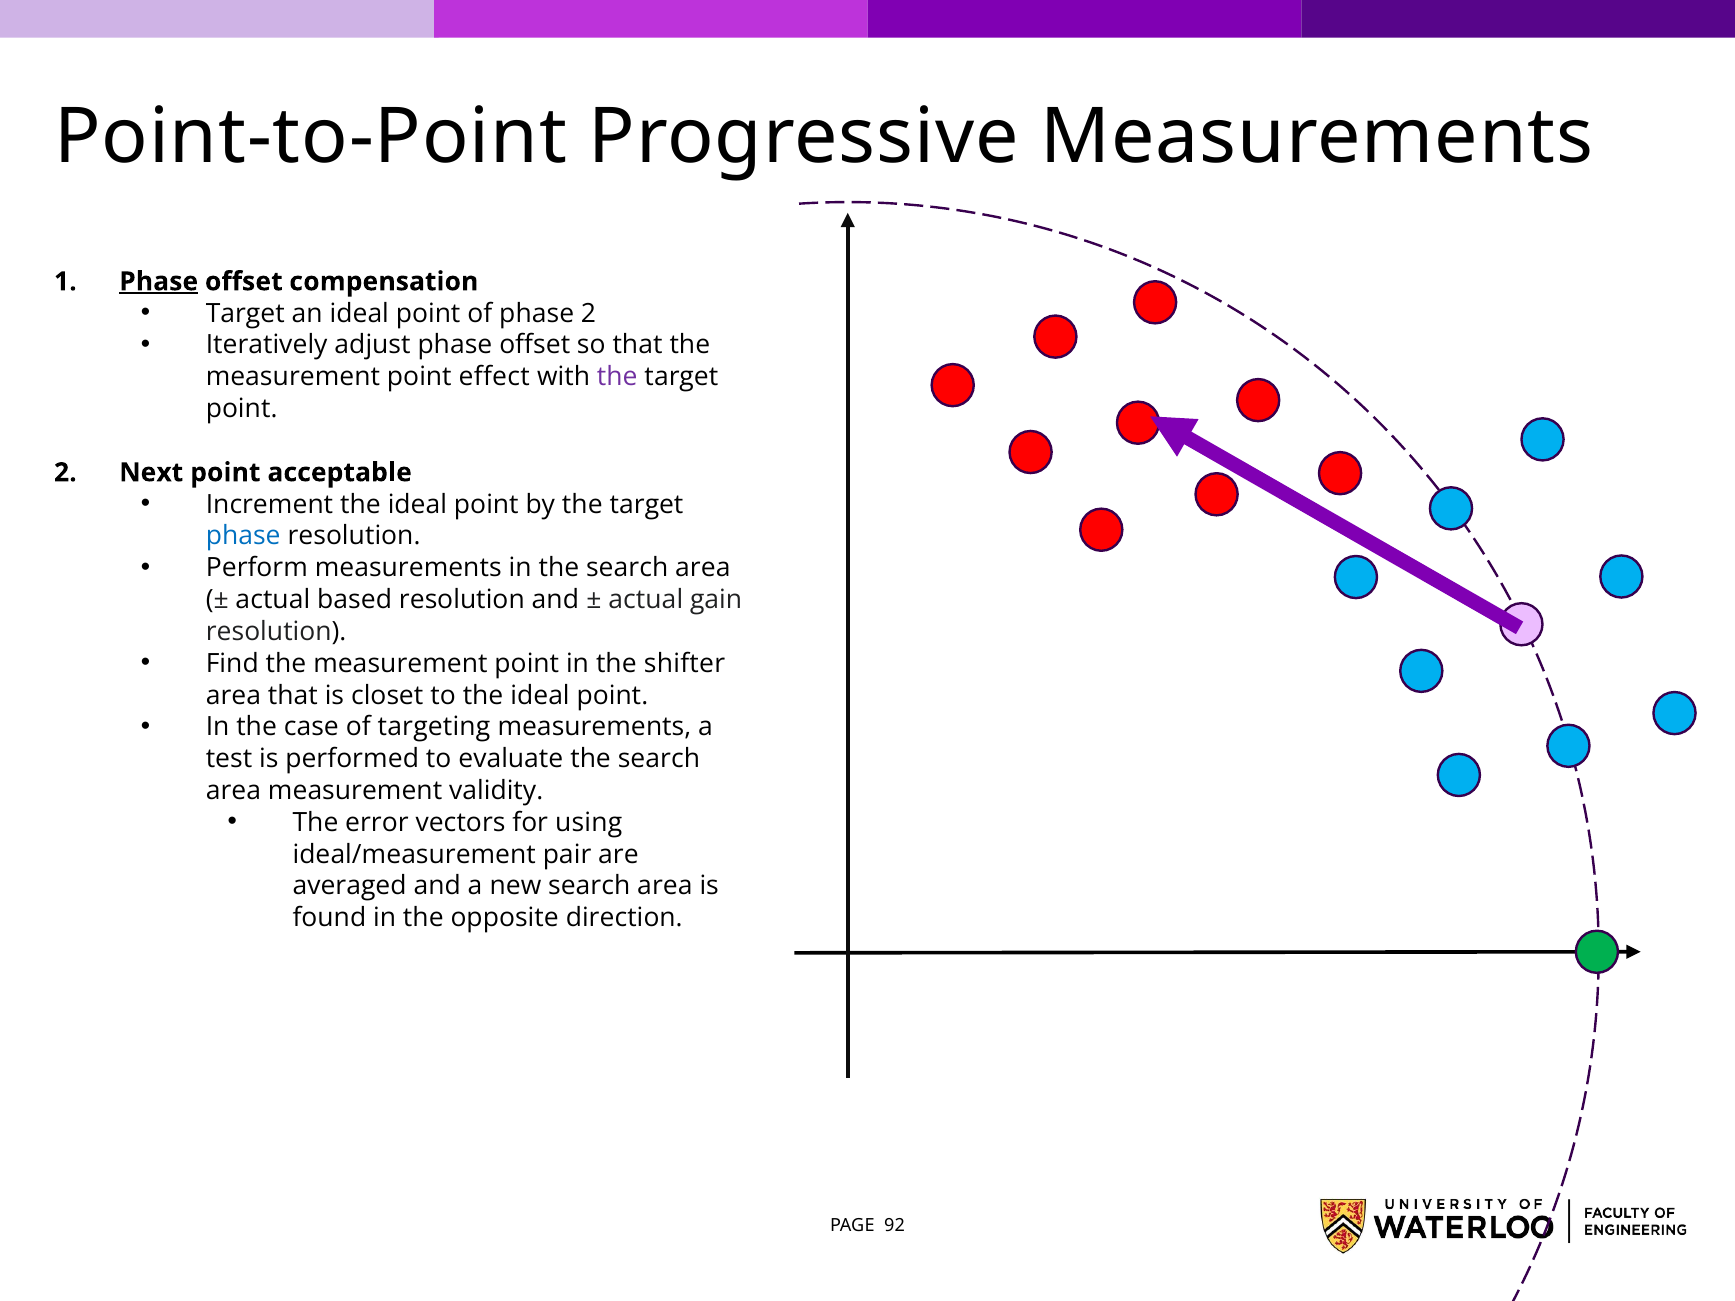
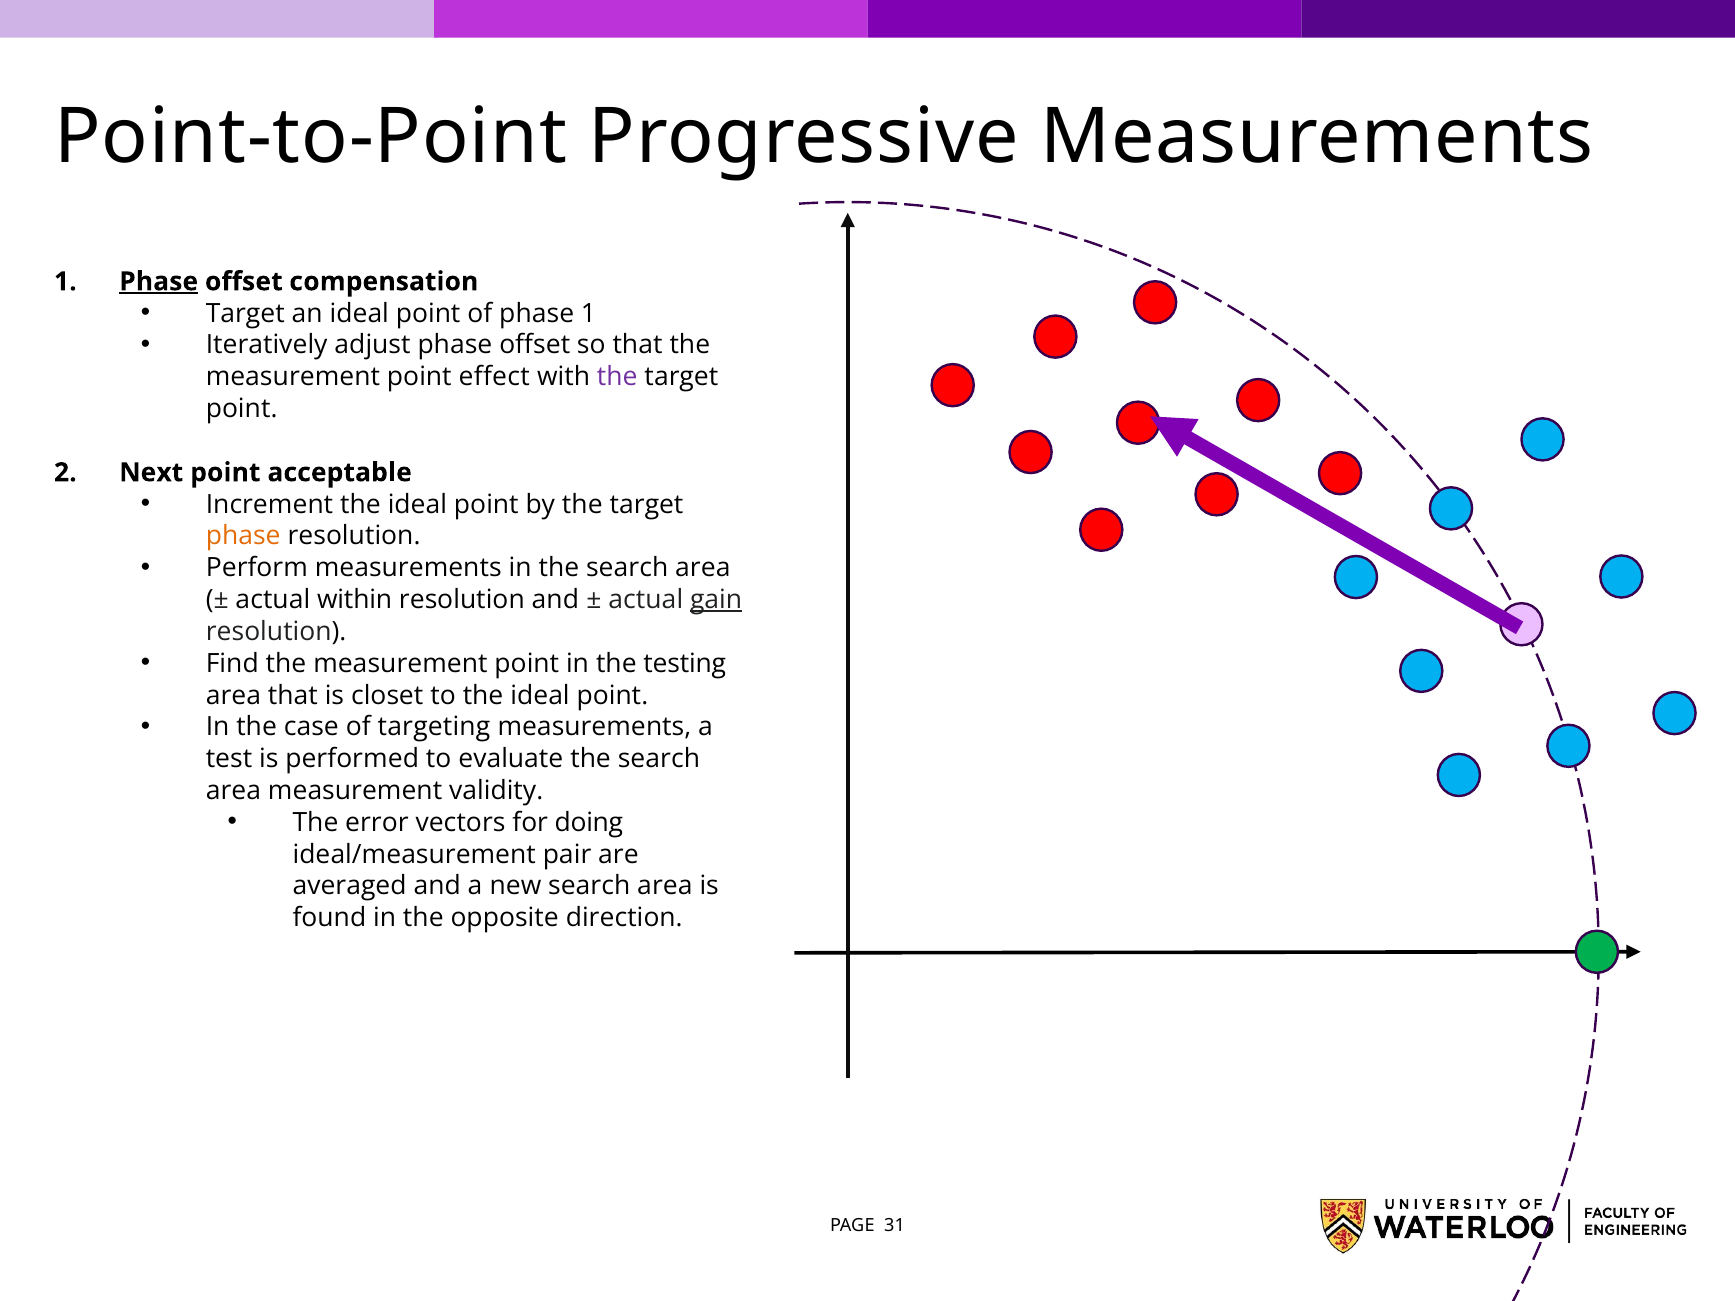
phase 2: 2 -> 1 (588, 313)
phase colour: blue -> orange (243, 536)
based: based -> within (355, 600)
gain underline: none -> present (716, 600)
shifter: shifter -> testing (685, 664)
using: using -> doing (589, 823)
92: 92 -> 31 (895, 1226)
